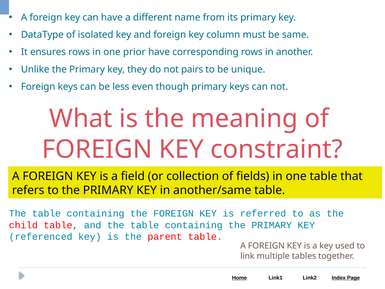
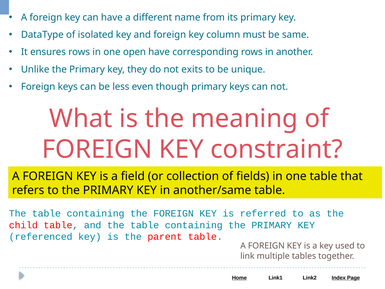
prior: prior -> open (134, 52)
pairs: pairs -> exits (192, 69)
